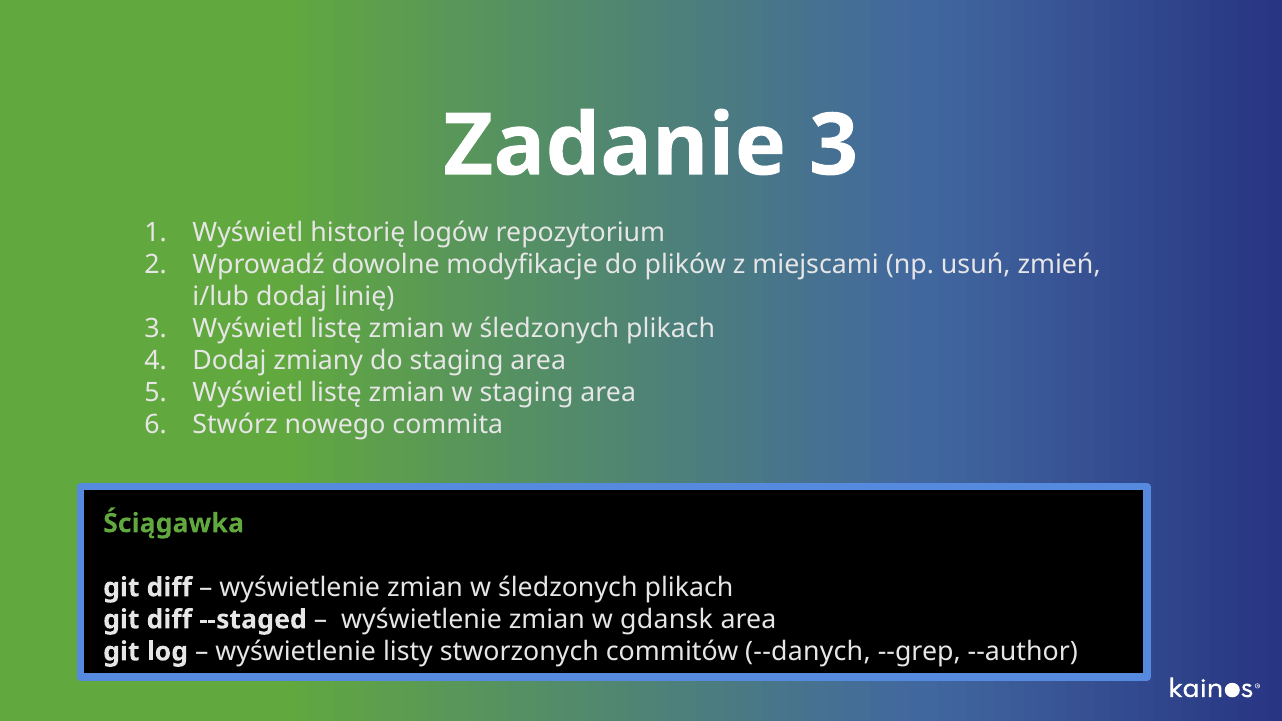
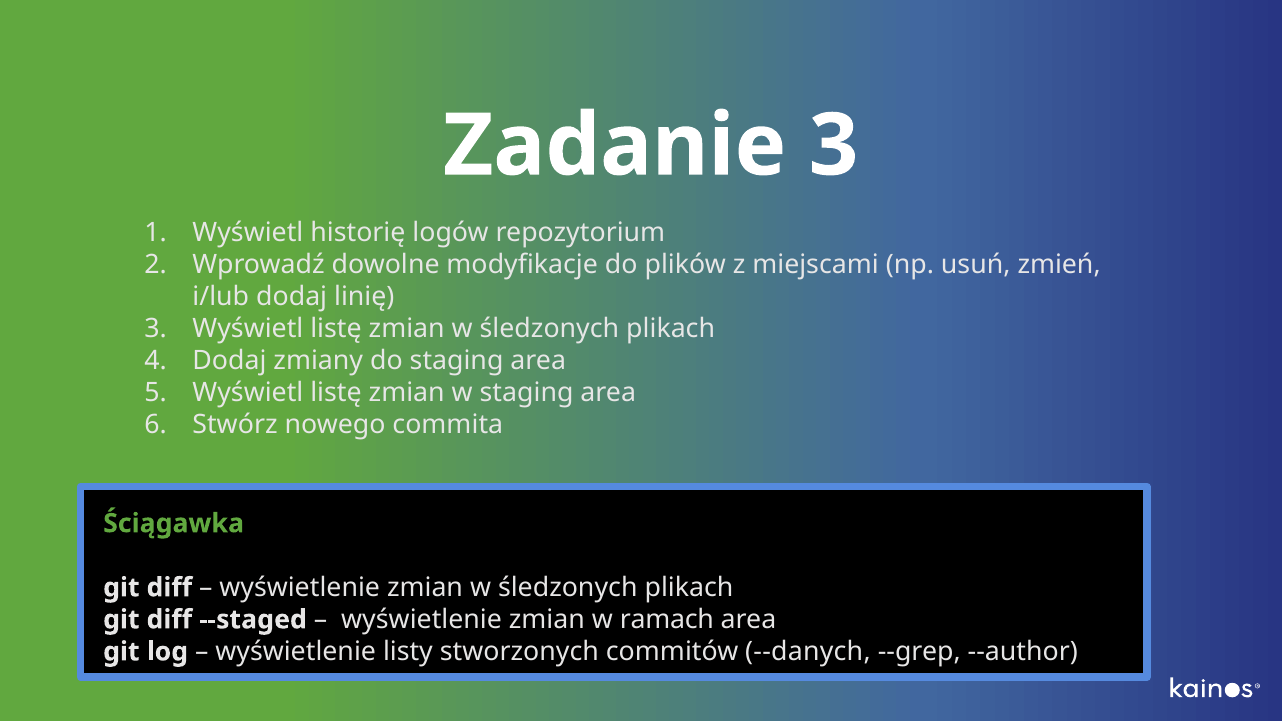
gdansk: gdansk -> ramach (667, 620)
